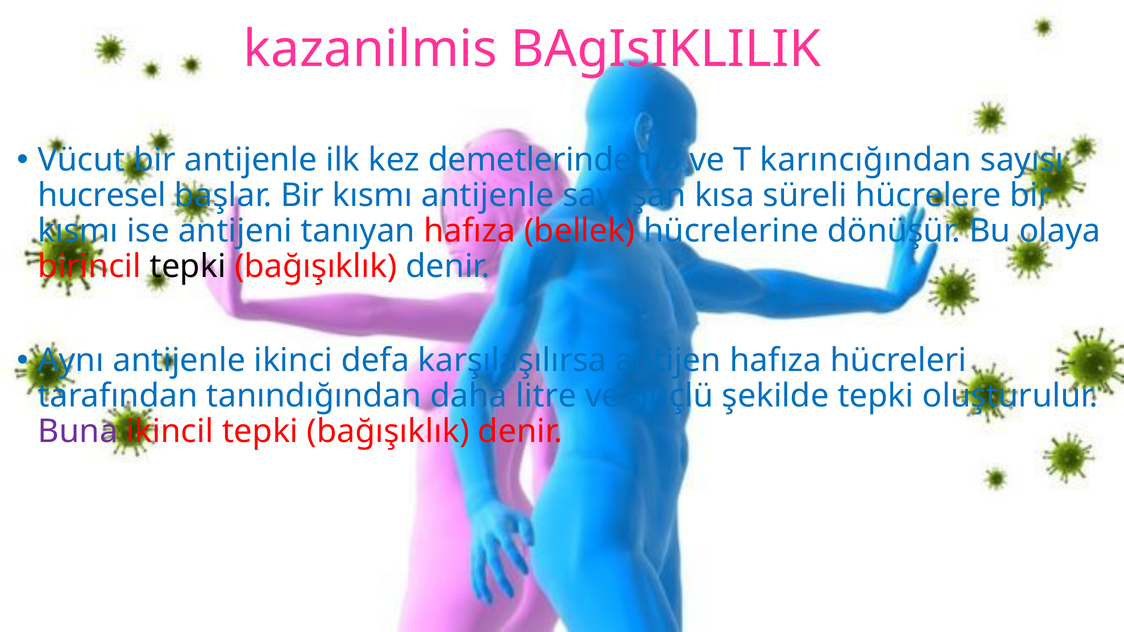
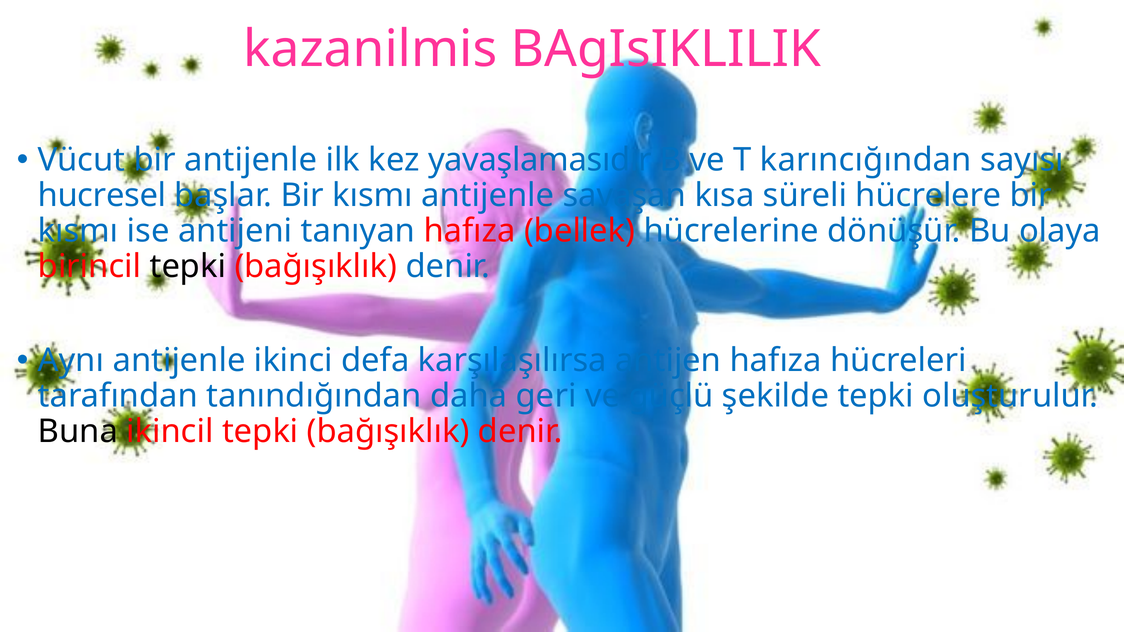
demetlerinden: demetlerinden -> yavaşlamasıdır (540, 160)
litre: litre -> geri (546, 396)
Buna colour: purple -> black (78, 432)
